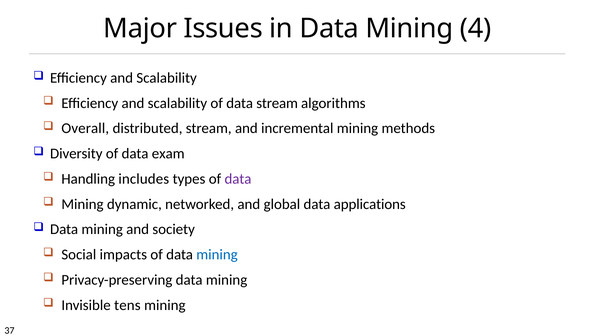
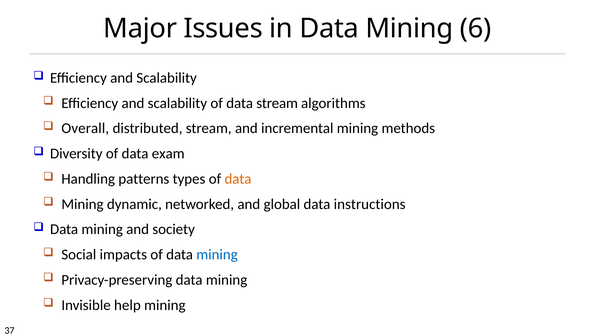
4: 4 -> 6 (476, 29)
includes: includes -> patterns (144, 178)
data colour: purple -> orange (238, 178)
applications: applications -> instructions (370, 204)
tens: tens -> help (127, 304)
